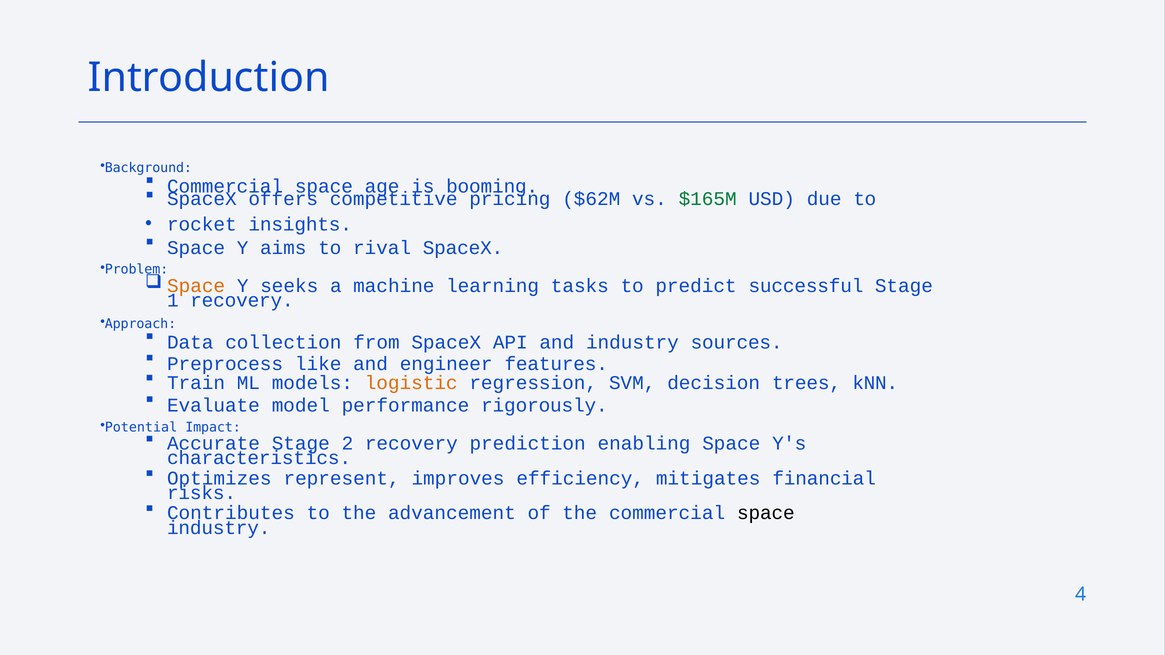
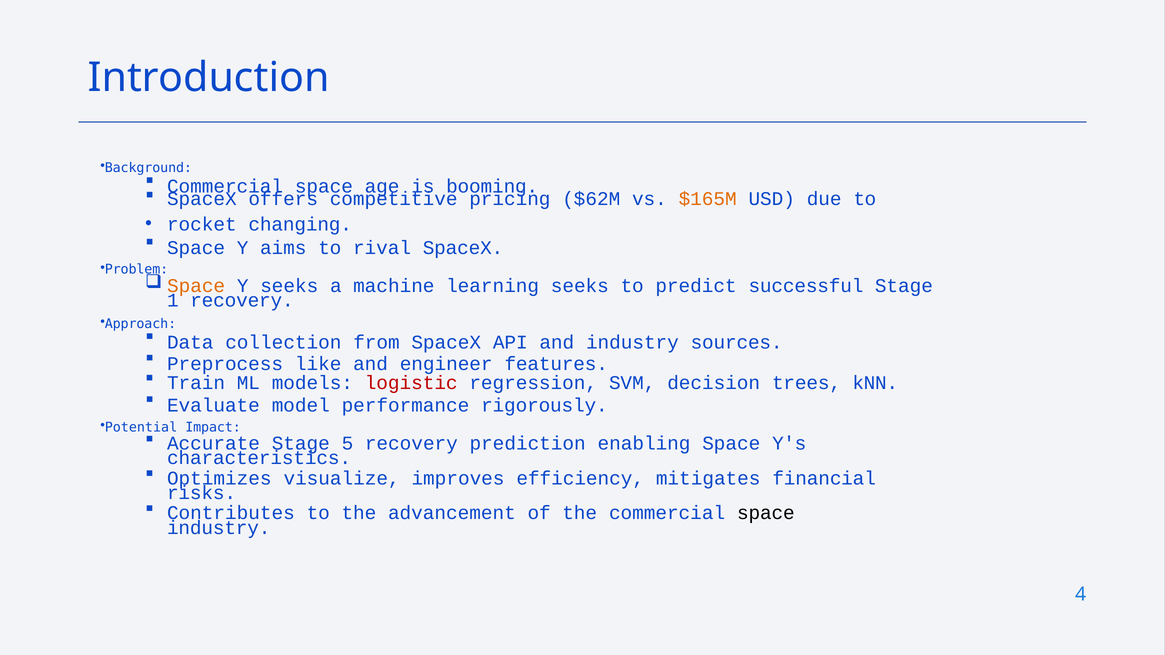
$165M colour: green -> orange (708, 199)
insights: insights -> changing (300, 224)
learning tasks: tasks -> seeks (580, 286)
logistic colour: orange -> red (411, 383)
2: 2 -> 5 (348, 444)
represent: represent -> visualize (342, 478)
